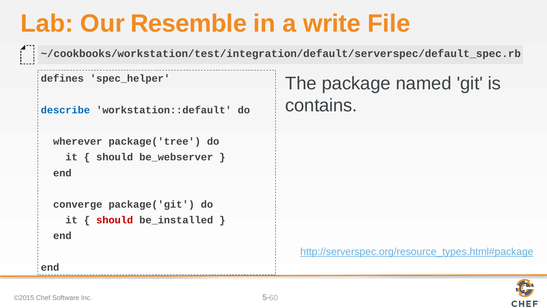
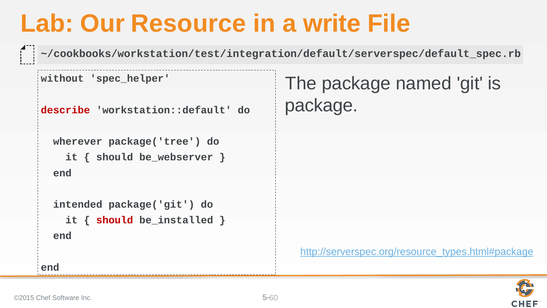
Resemble: Resemble -> Resource (188, 24)
defines: defines -> without (62, 78)
contains: contains -> package (321, 105)
describe colour: blue -> red (65, 110)
converge: converge -> intended (78, 204)
